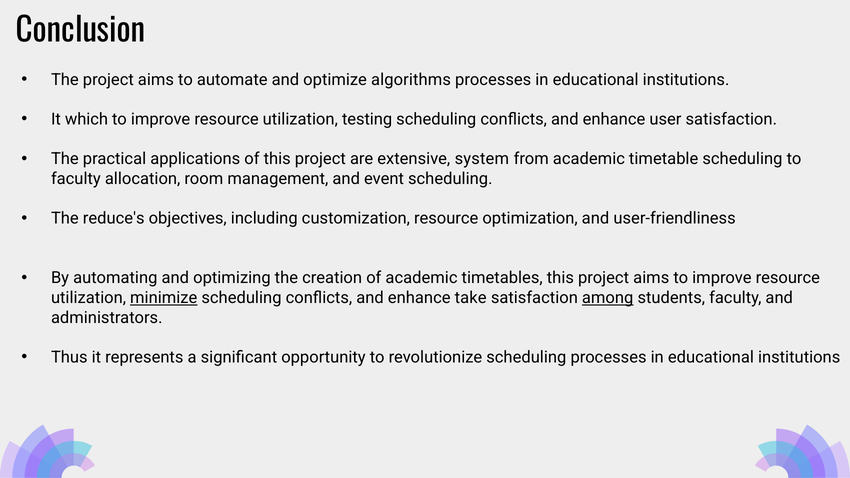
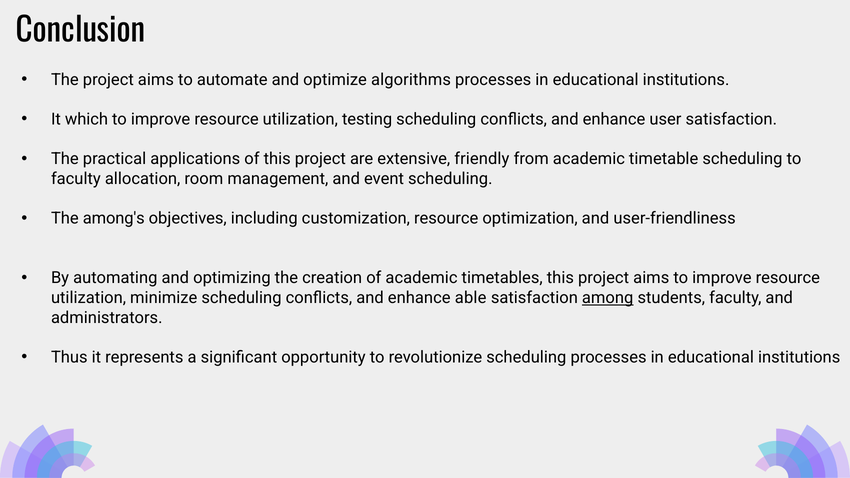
system: system -> friendly (482, 159)
reduce's: reduce's -> among's (114, 219)
minimize underline: present -> none (164, 298)
take: take -> able (471, 298)
